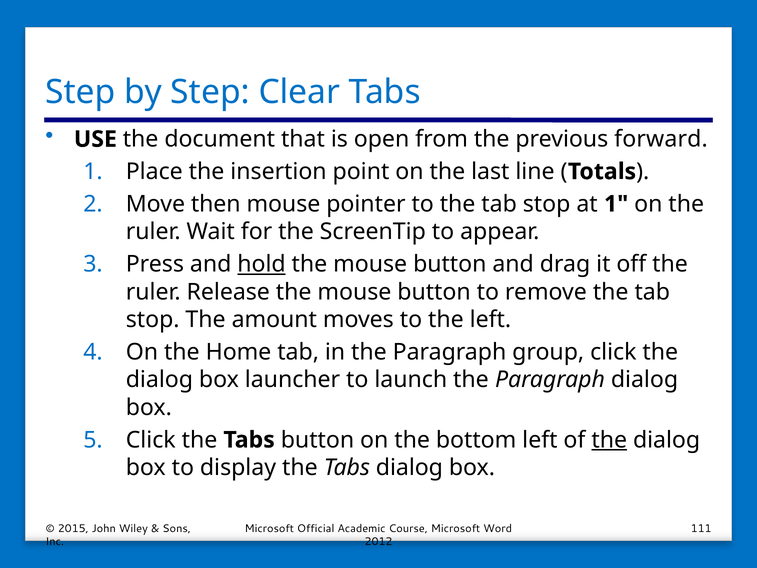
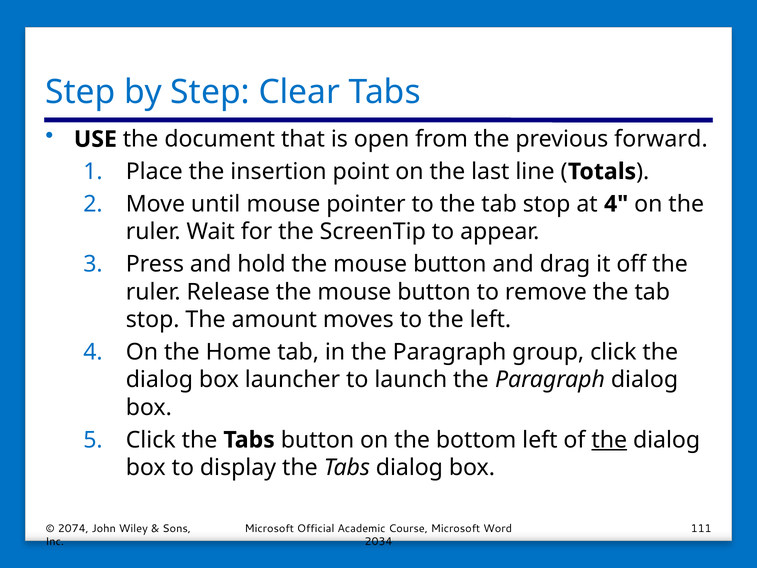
then: then -> until (216, 204)
at 1: 1 -> 4 (616, 204)
hold underline: present -> none (261, 264)
2015: 2015 -> 2074 (73, 528)
2012: 2012 -> 2034 (379, 541)
